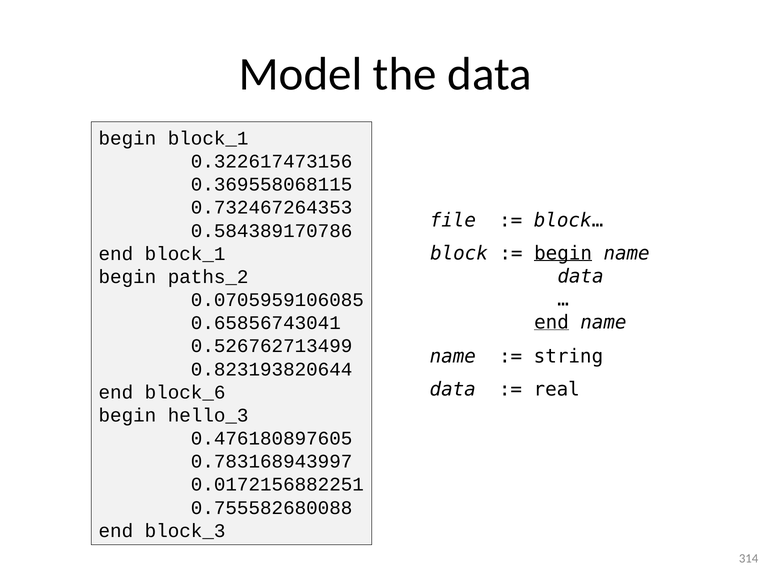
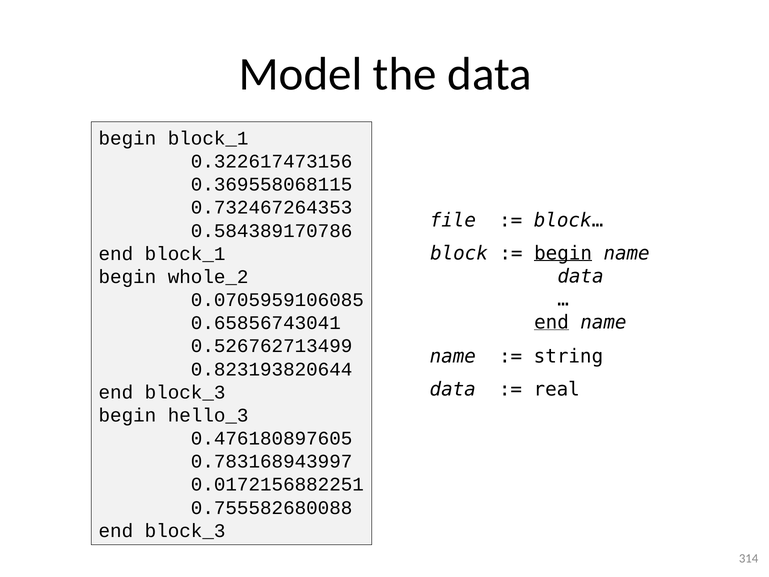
paths_2: paths_2 -> whole_2 (208, 277)
block_6: block_6 -> block_3 (185, 392)
